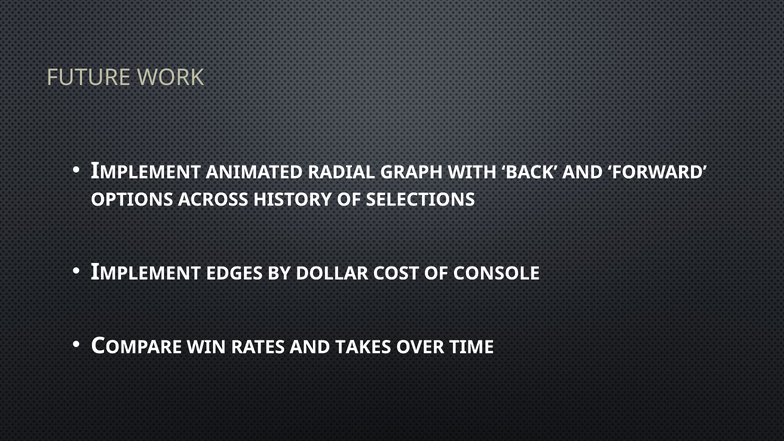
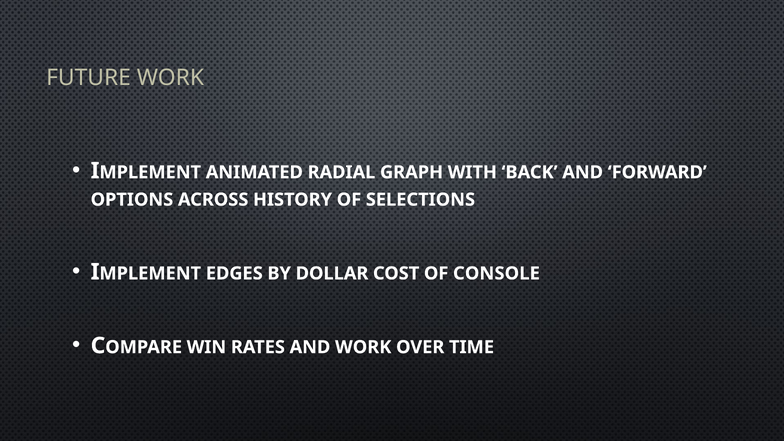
AND TAKES: TAKES -> WORK (363, 347)
